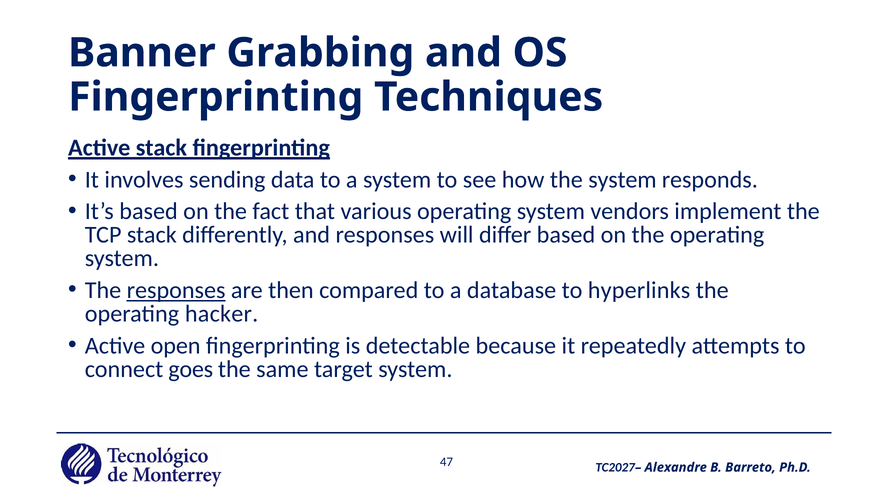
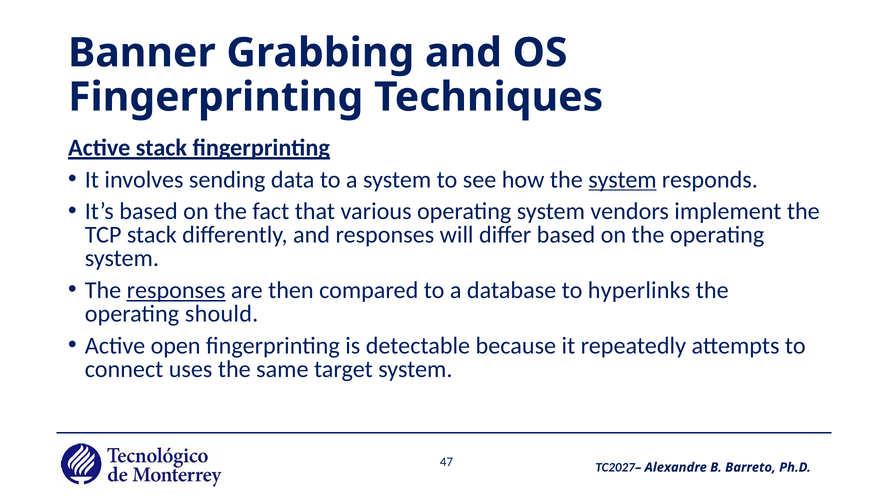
system underline: none -> present (622, 180)
hacker: hacker -> should (222, 314)
goes: goes -> uses (191, 369)
